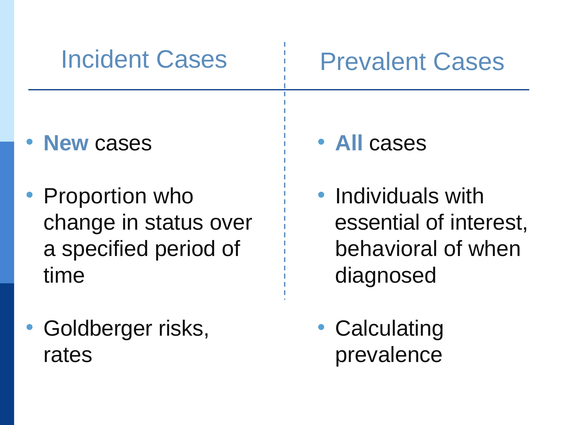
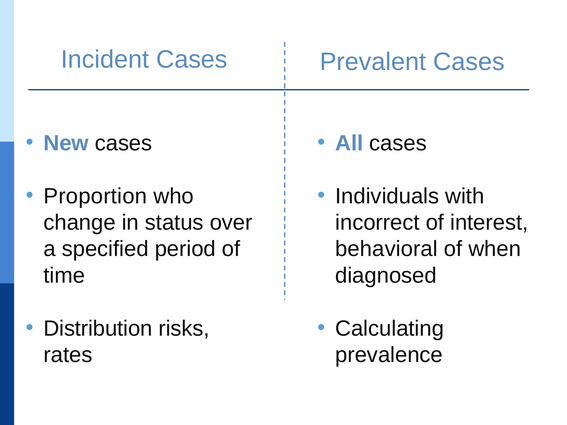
essential: essential -> incorrect (377, 223)
Goldberger: Goldberger -> Distribution (98, 329)
